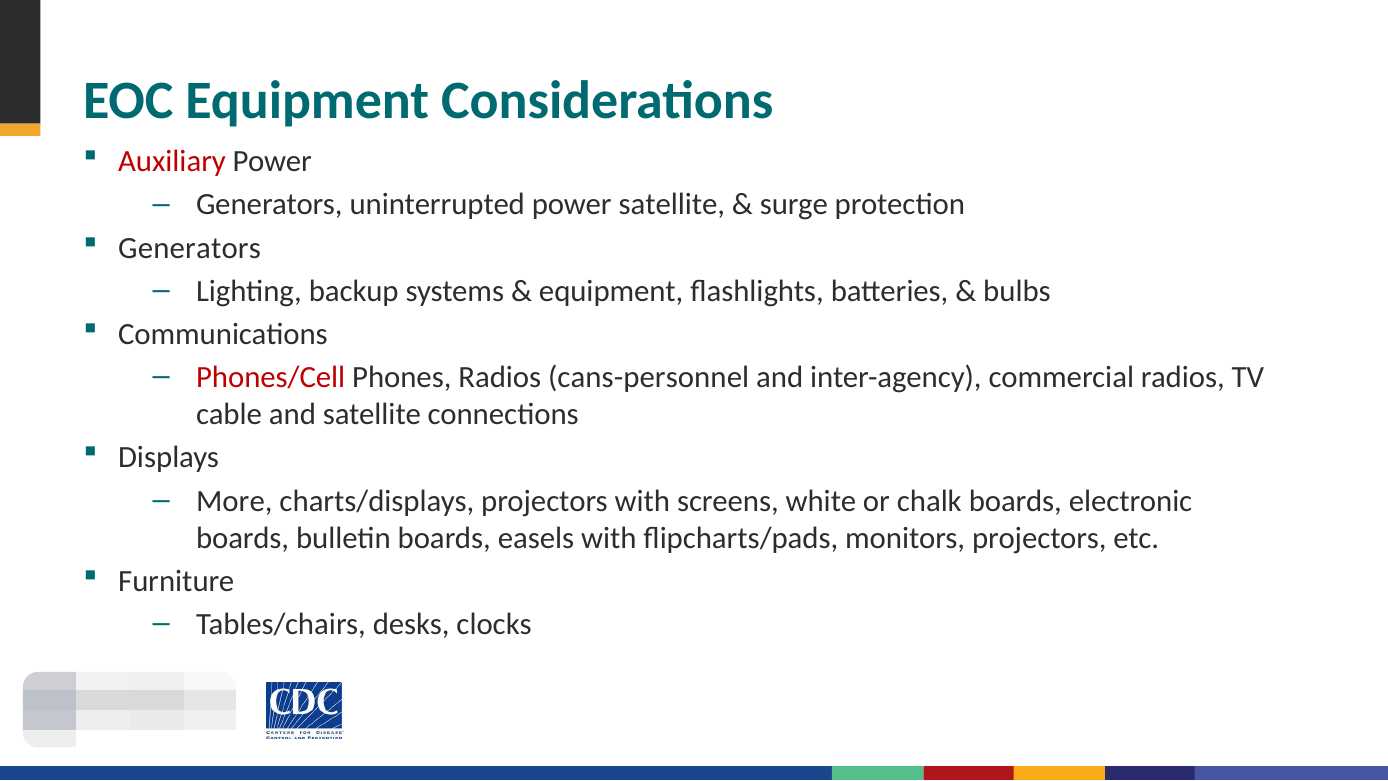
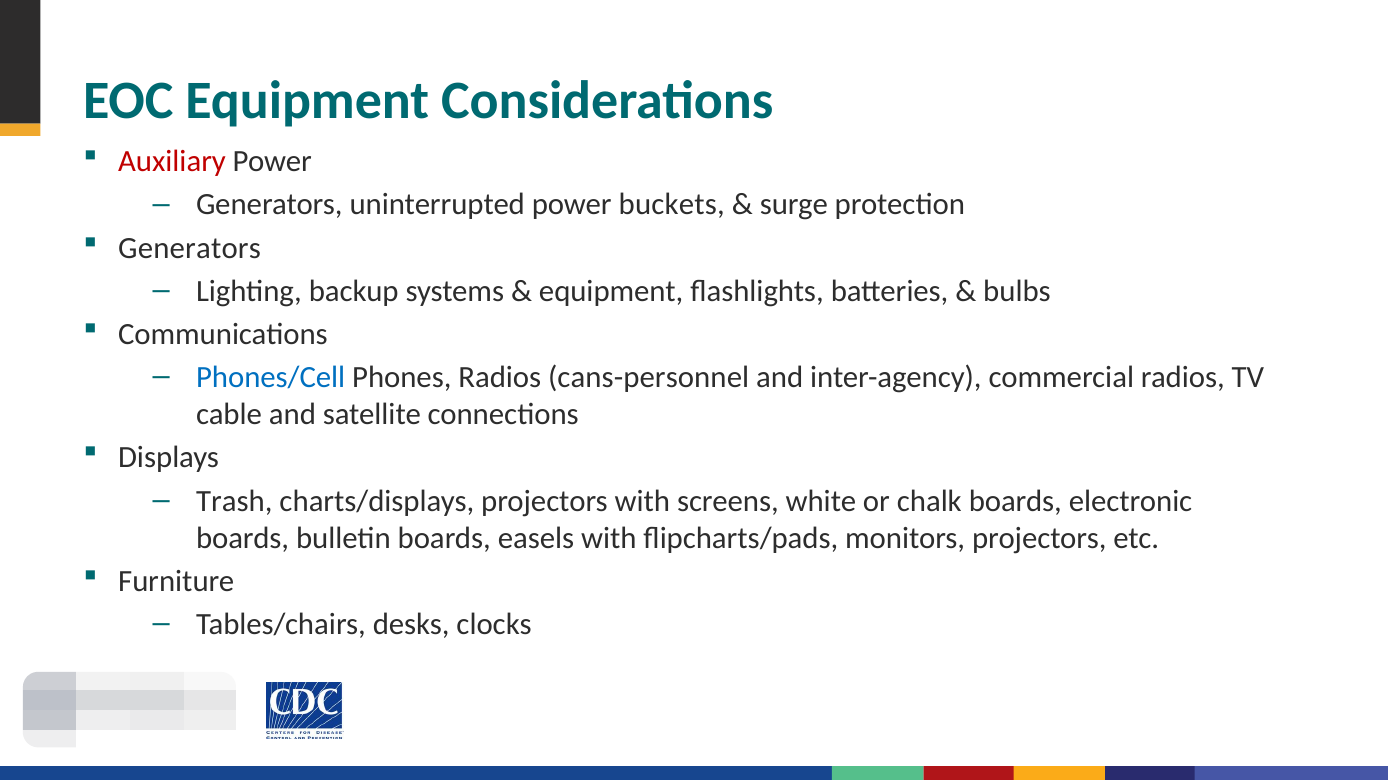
power satellite: satellite -> buckets (672, 205)
Phones/Cell colour: red -> blue (271, 377)
More: More -> Trash (234, 501)
